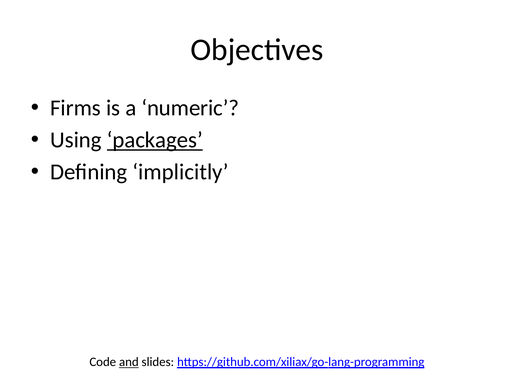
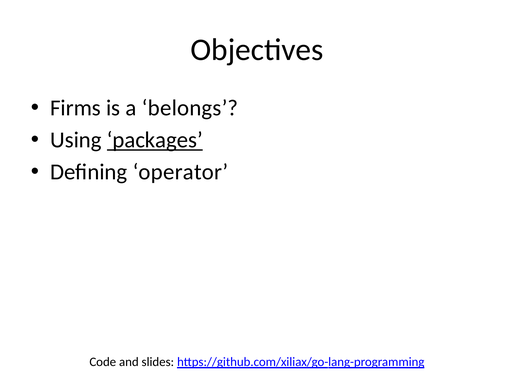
numeric: numeric -> belongs (190, 108)
implicitly: implicitly -> operator (180, 172)
and underline: present -> none (129, 362)
